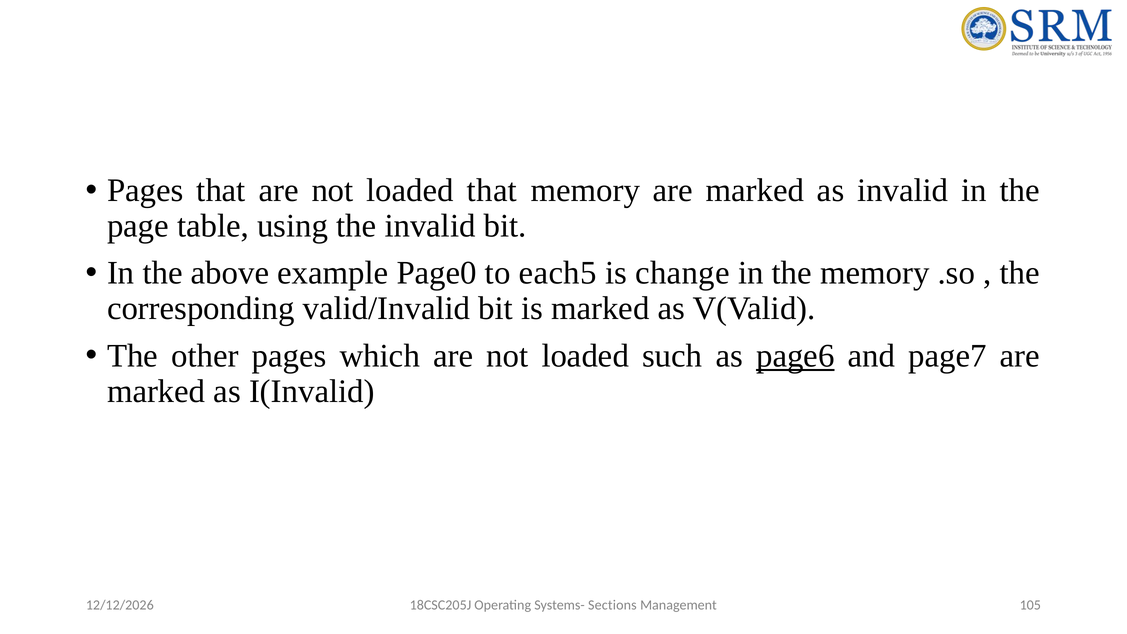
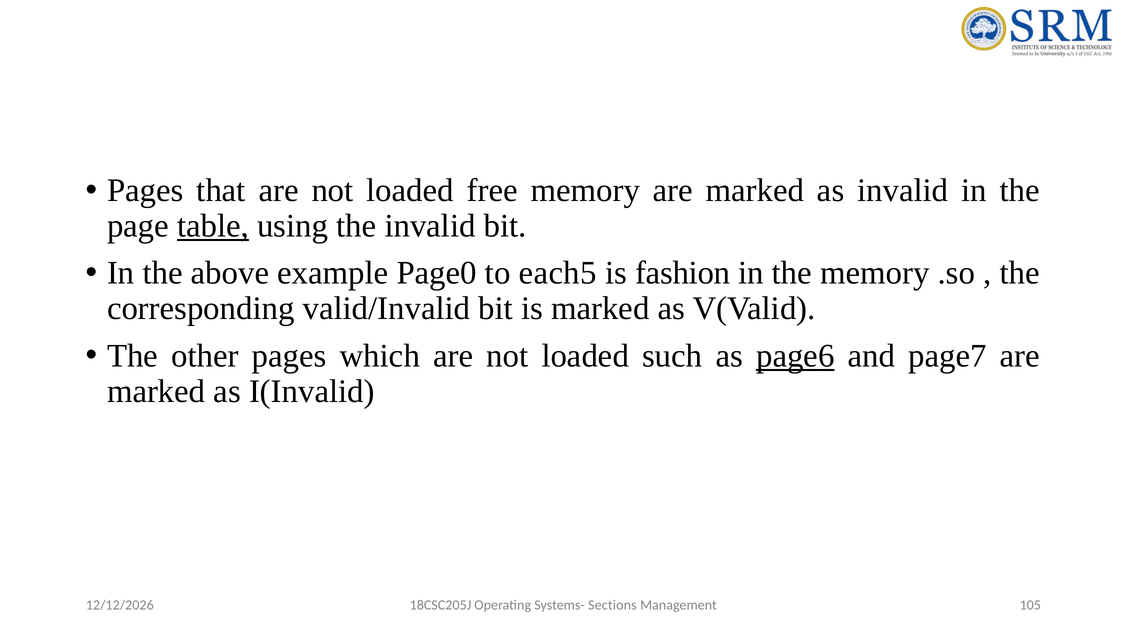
loaded that: that -> free (492, 190)
table underline: none -> present (213, 226)
change: change -> fashion (683, 273)
